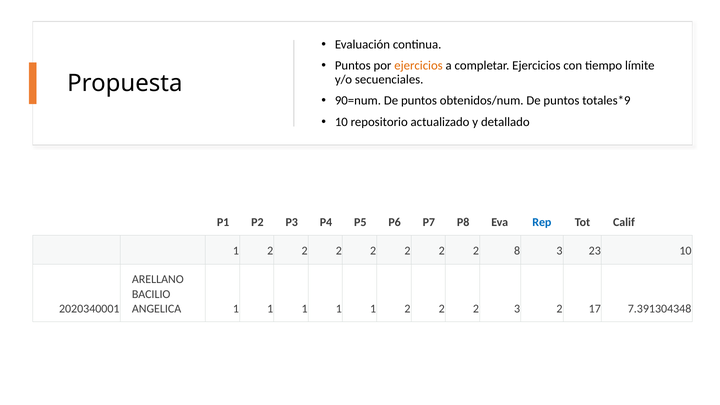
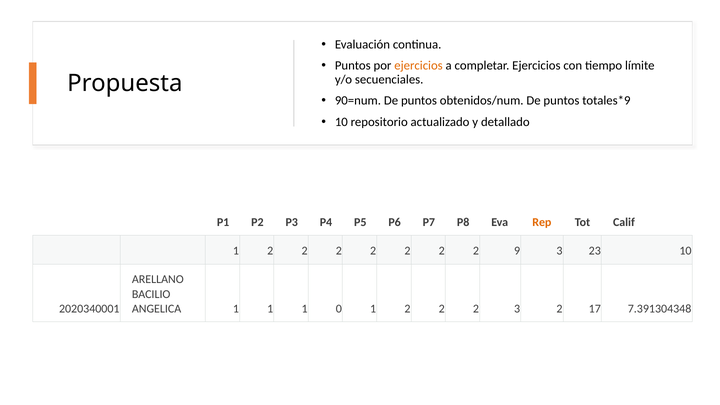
Rep colour: blue -> orange (542, 222)
8: 8 -> 9 (517, 251)
1: 1 -> 0 (339, 309)
